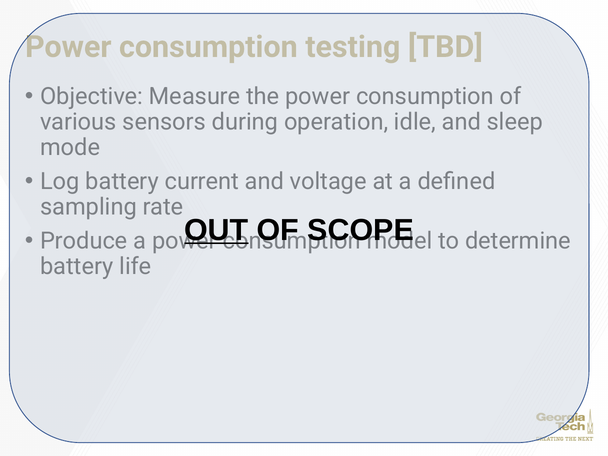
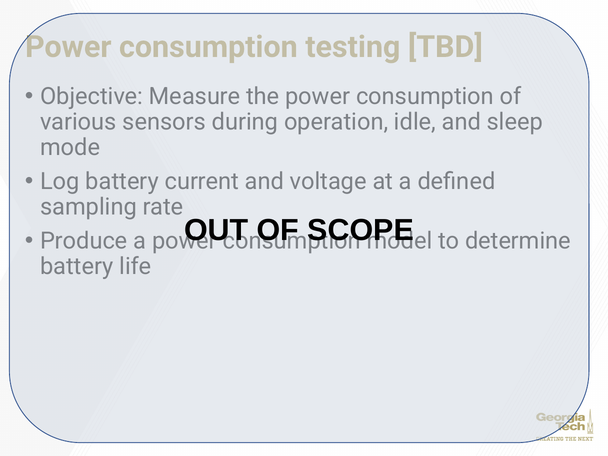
OUT underline: present -> none (216, 230)
